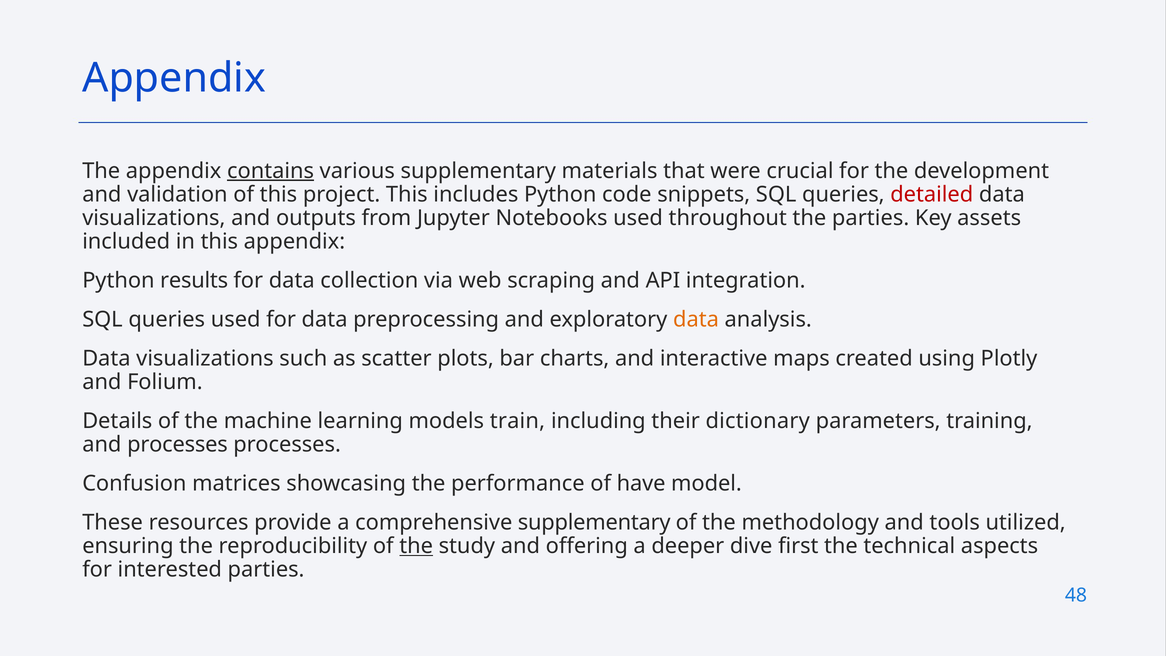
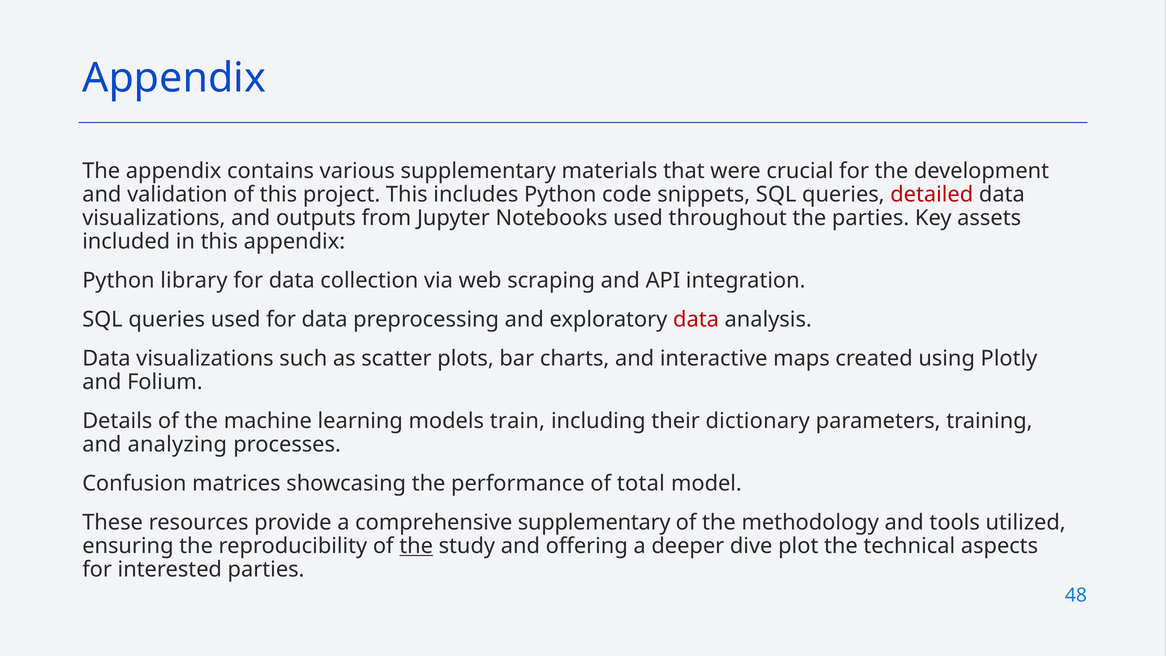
contains underline: present -> none (271, 171)
results: results -> library (194, 281)
data colour: orange -> red (696, 320)
and processes: processes -> analyzing (177, 445)
have: have -> total (641, 483)
first: first -> plot (798, 546)
